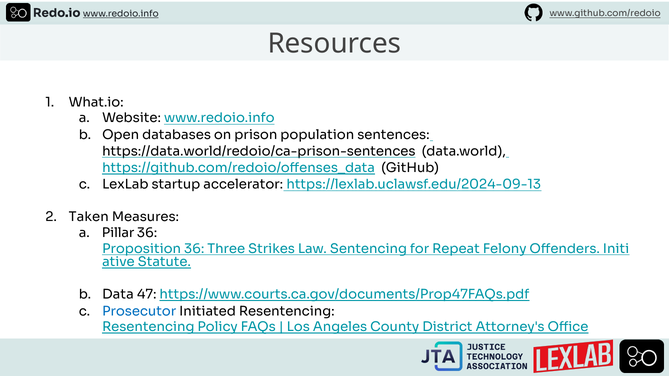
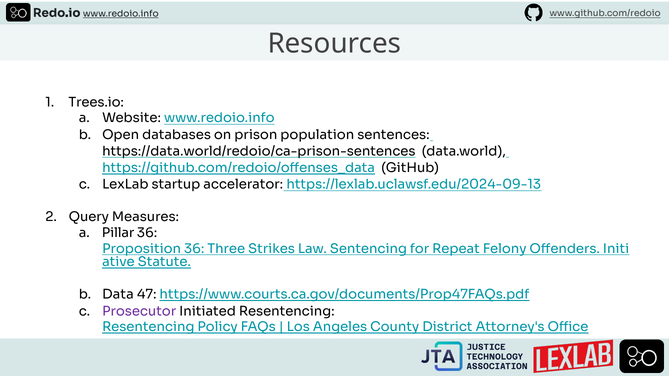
What.io: What.io -> Trees.io (96, 102)
Taken: Taken -> Query (89, 217)
Prosecutor colour: blue -> purple (139, 311)
